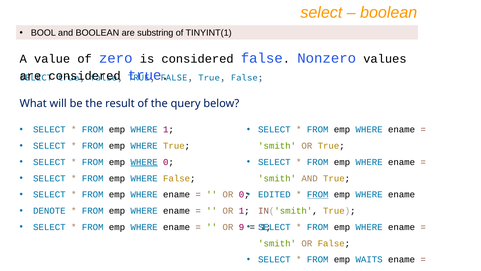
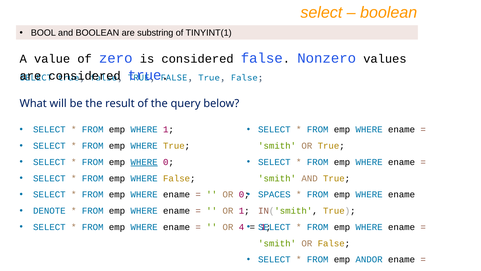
EDITED: EDITED -> SPACES (274, 194)
FROM underline: present -> none (318, 194)
9: 9 -> 4 (241, 227)
WAITS: WAITS -> ANDOR (369, 259)
